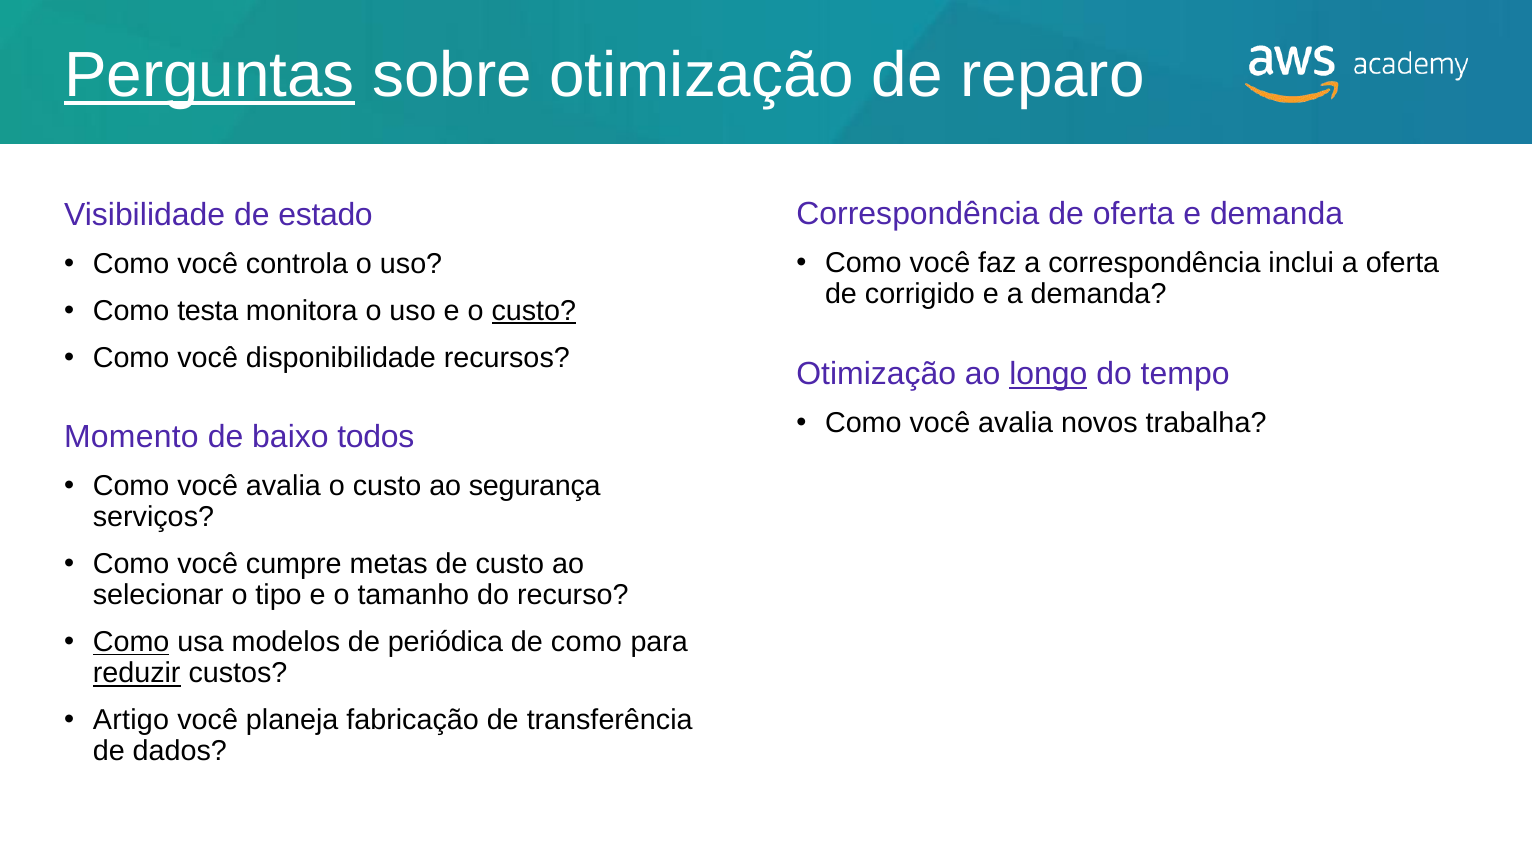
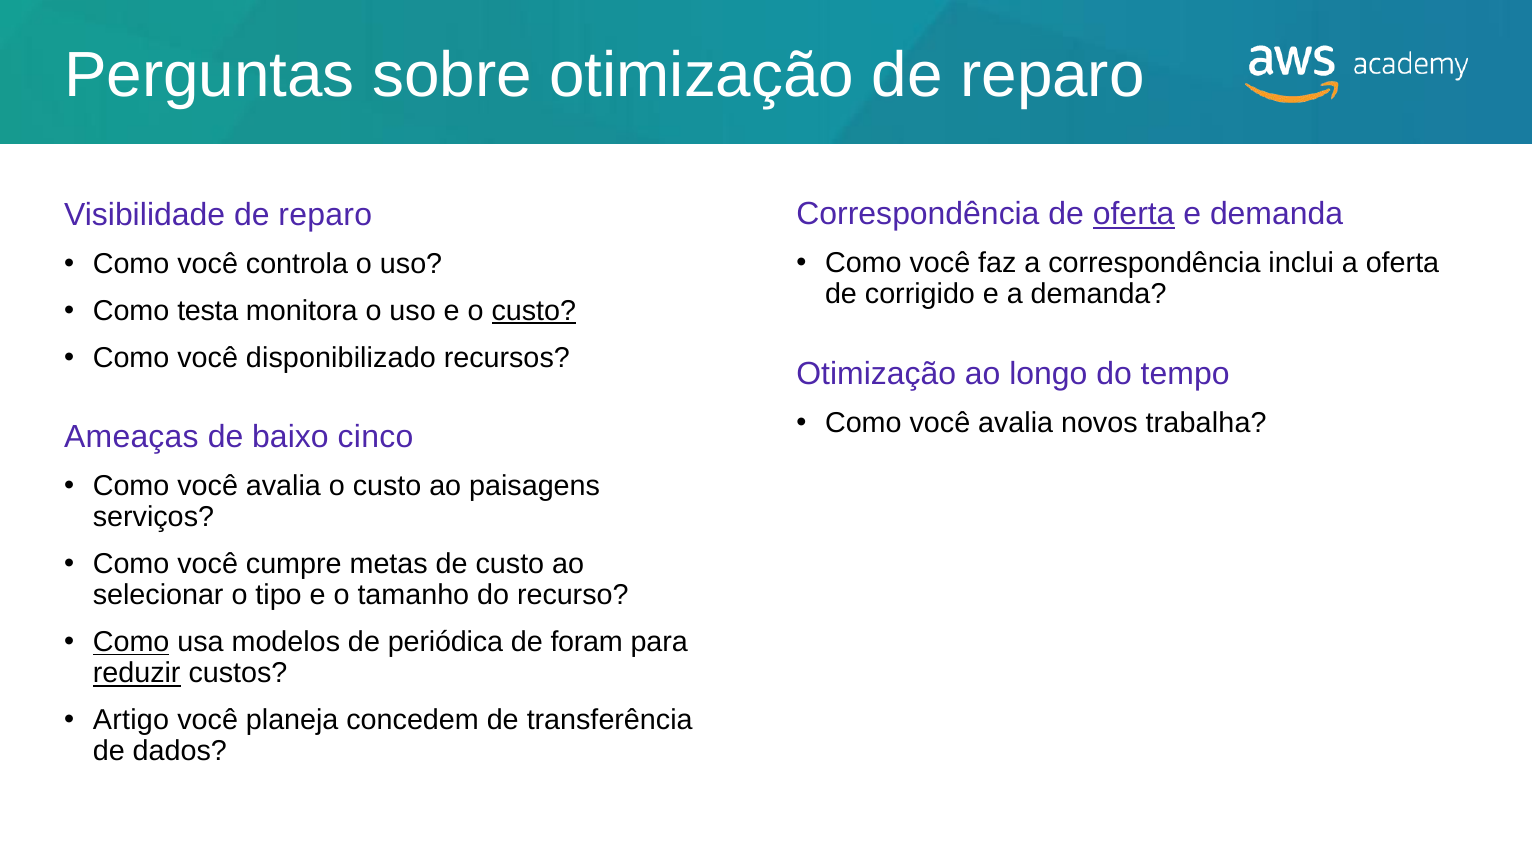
Perguntas underline: present -> none (209, 75)
oferta underline: none -> present (1134, 214)
Visibilidade de estado: estado -> reparo (325, 215)
disponibilidade: disponibilidade -> disponibilizado (341, 358)
longo underline: present -> none (1048, 374)
Momento: Momento -> Ameaças (131, 437)
todos: todos -> cinco (376, 437)
segurança: segurança -> paisagens (535, 486)
de como: como -> foram (587, 642)
fabricação: fabricação -> concedem (413, 720)
